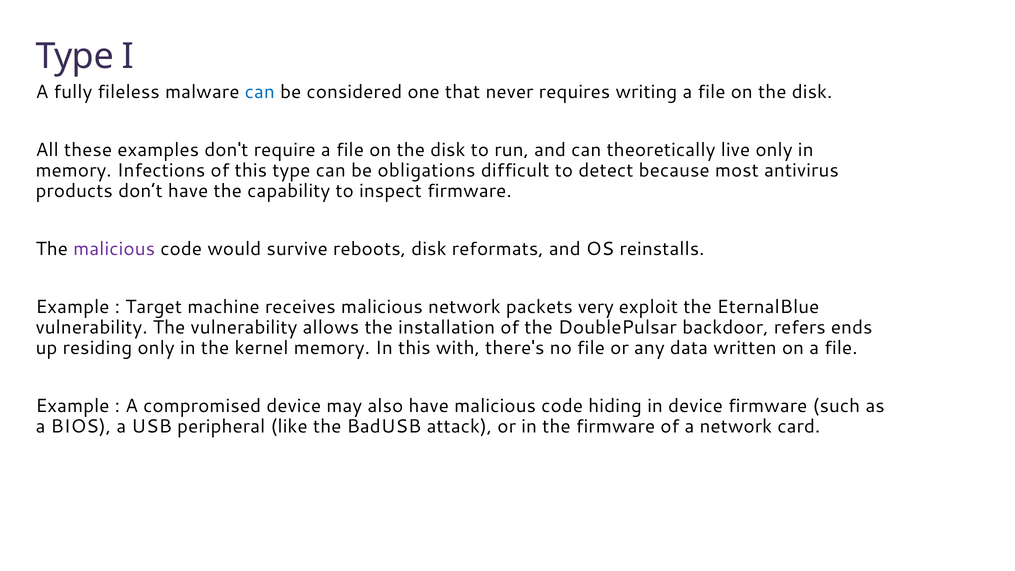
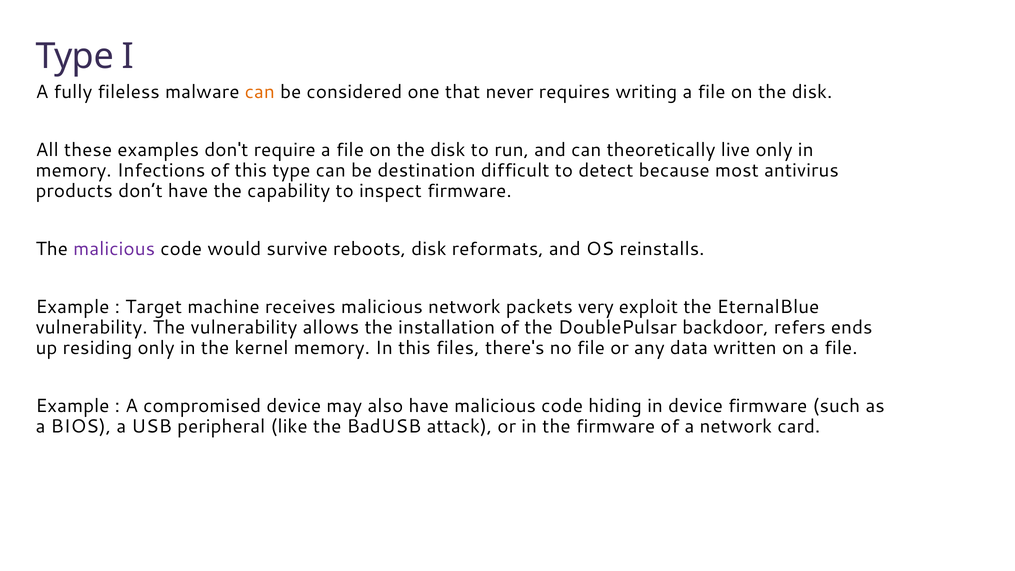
can colour: blue -> orange (260, 92)
obligations: obligations -> destination (427, 170)
with: with -> files (458, 348)
